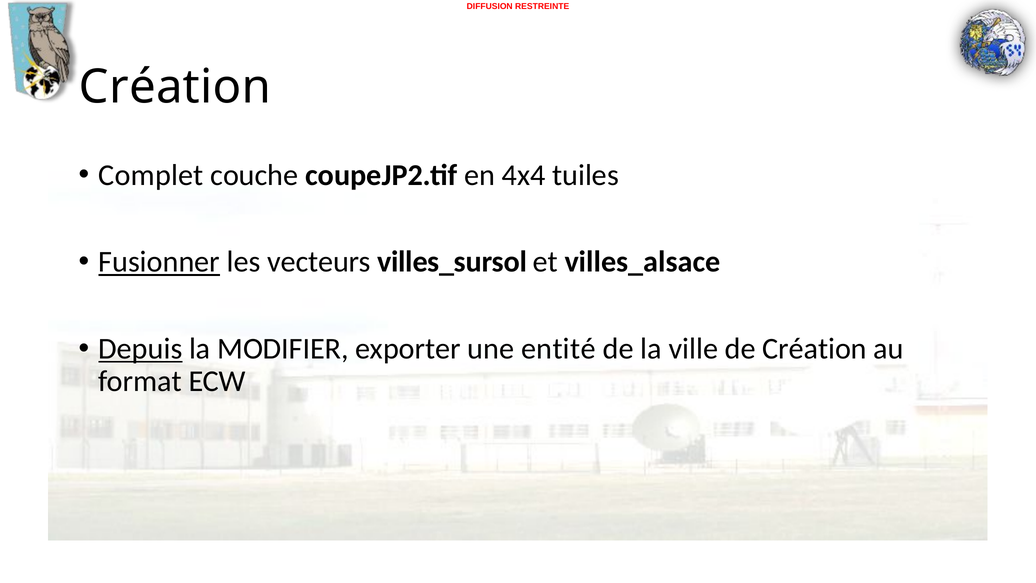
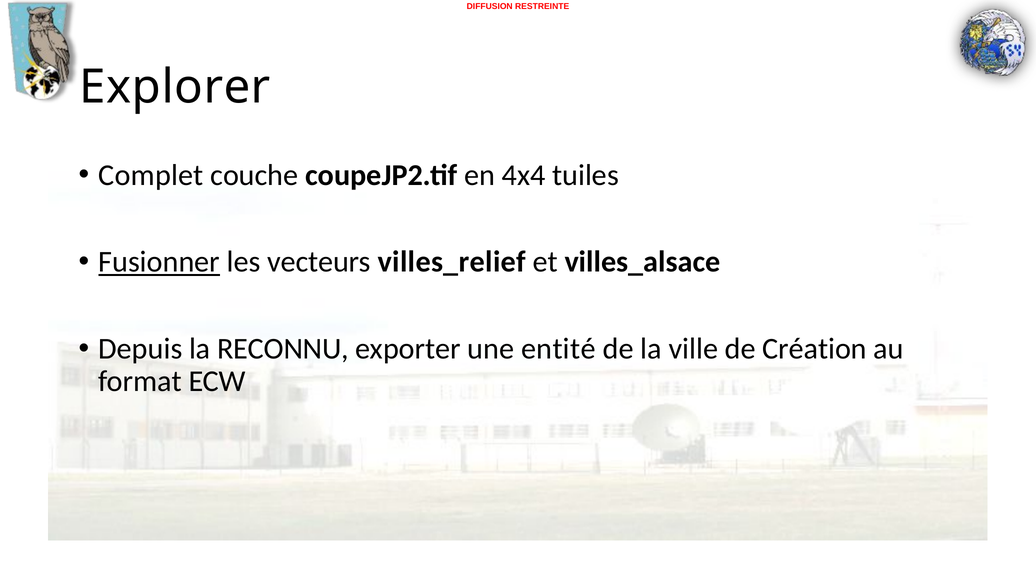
Création: Création -> Explorer (175, 87)
villes_sursol: villes_sursol -> villes_relief (452, 262)
Depuis underline: present -> none (140, 349)
MODIFIER: MODIFIER -> RECONNU (283, 349)
